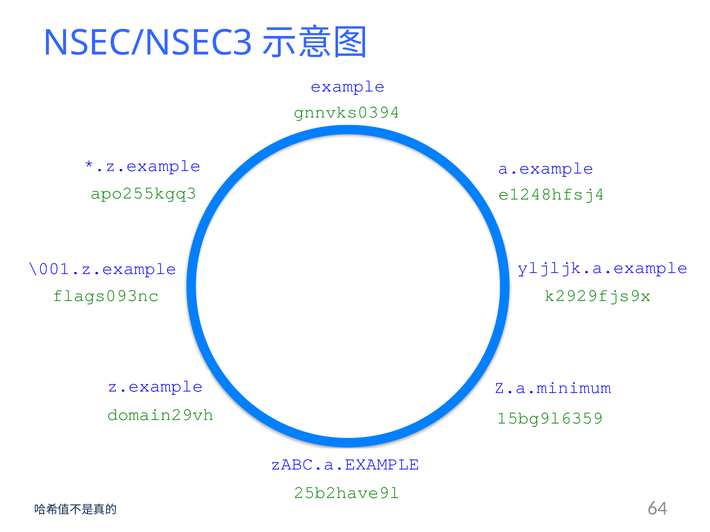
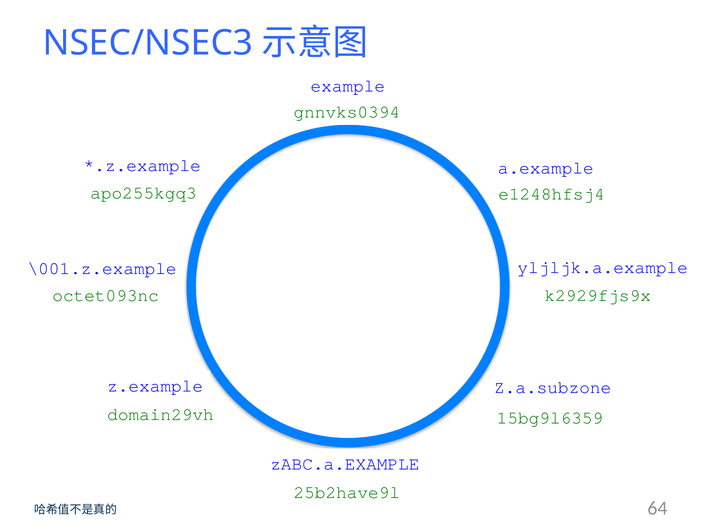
flags093nc: flags093nc -> octet093nc (106, 296)
Z.a.minimum: Z.a.minimum -> Z.a.subzone (553, 388)
